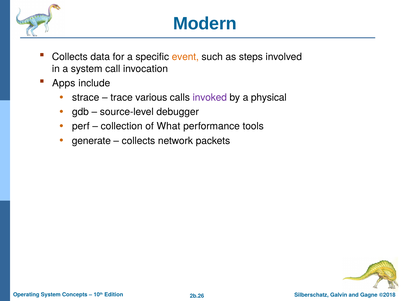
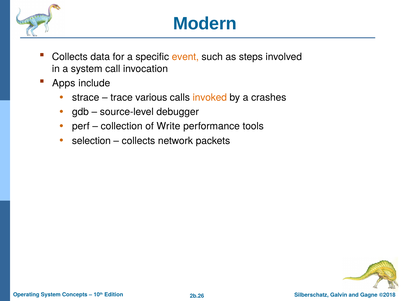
invoked colour: purple -> orange (210, 98)
physical: physical -> crashes (269, 98)
What: What -> Write (168, 127)
generate: generate -> selection (91, 141)
